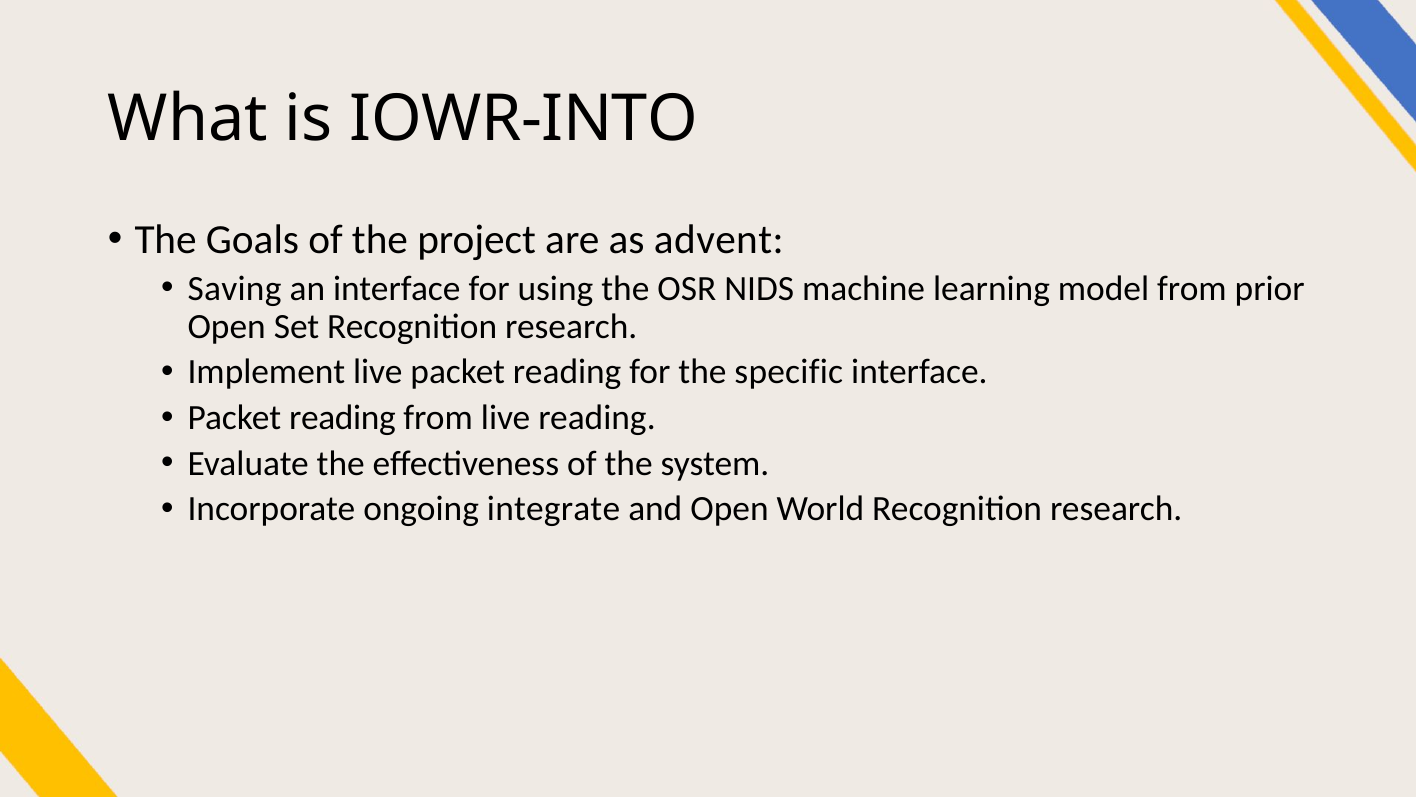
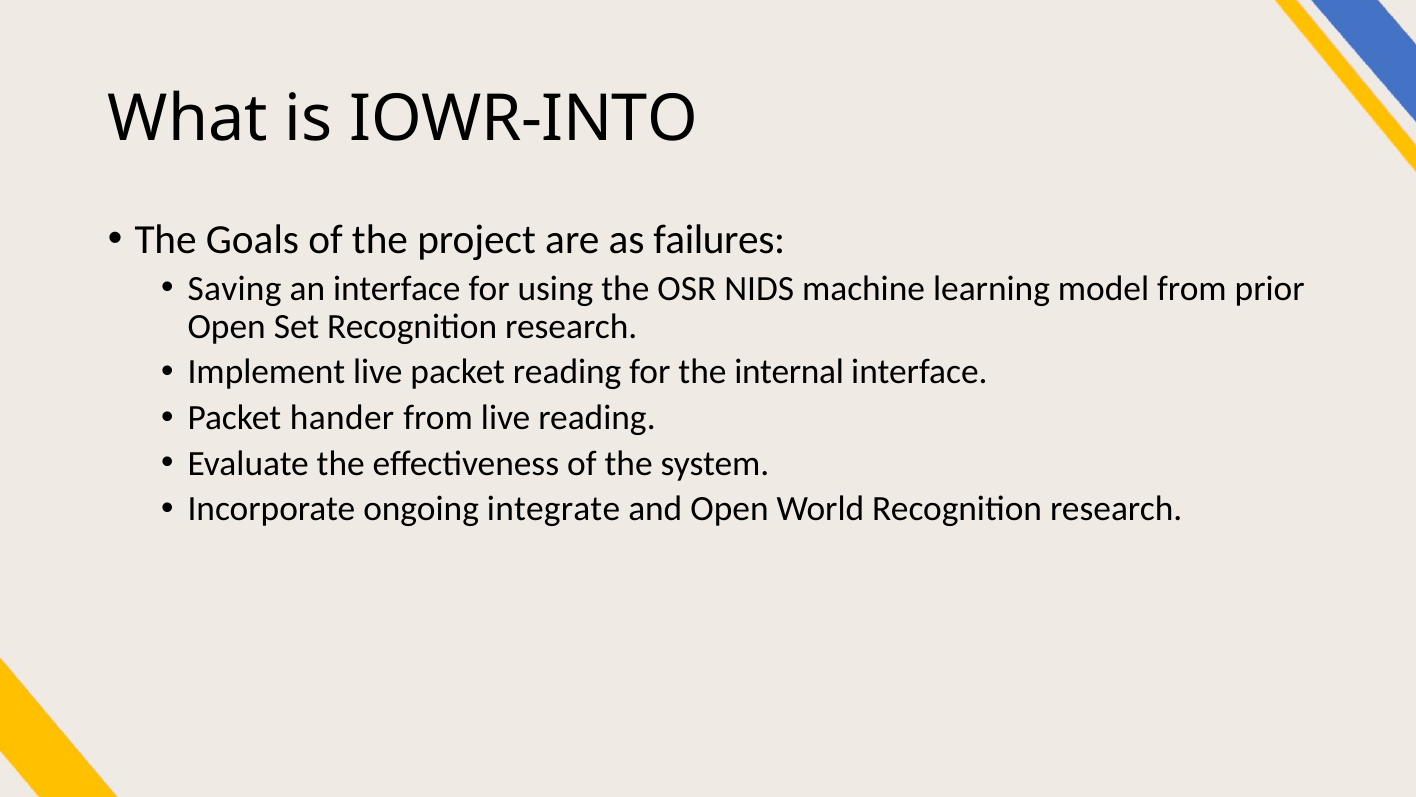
advent: advent -> failures (719, 239)
specific: specific -> internal (789, 372)
reading: reading -> hander (342, 417)
